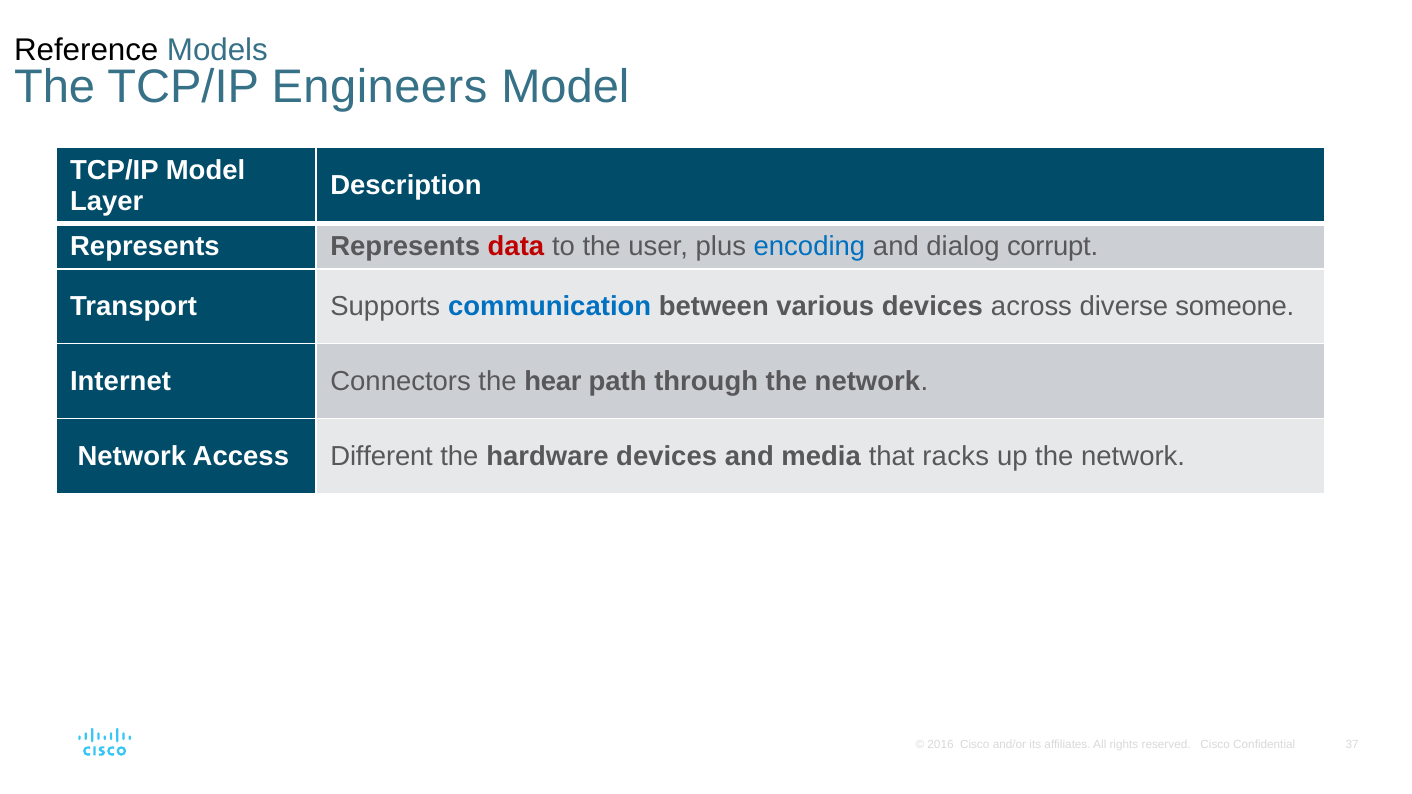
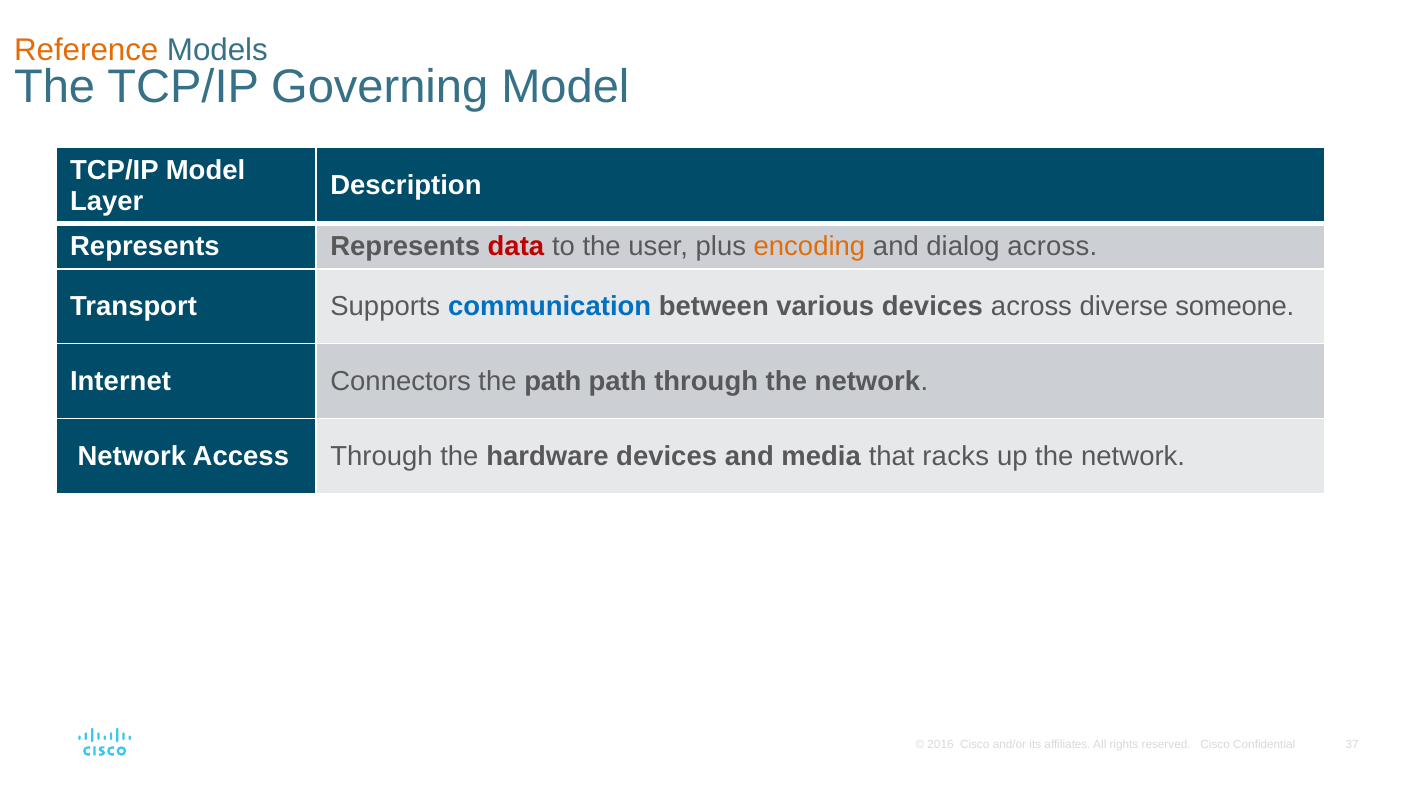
Reference colour: black -> orange (86, 50)
Engineers: Engineers -> Governing (380, 87)
encoding colour: blue -> orange (809, 247)
dialog corrupt: corrupt -> across (1052, 247)
the hear: hear -> path (553, 382)
Access Different: Different -> Through (382, 457)
